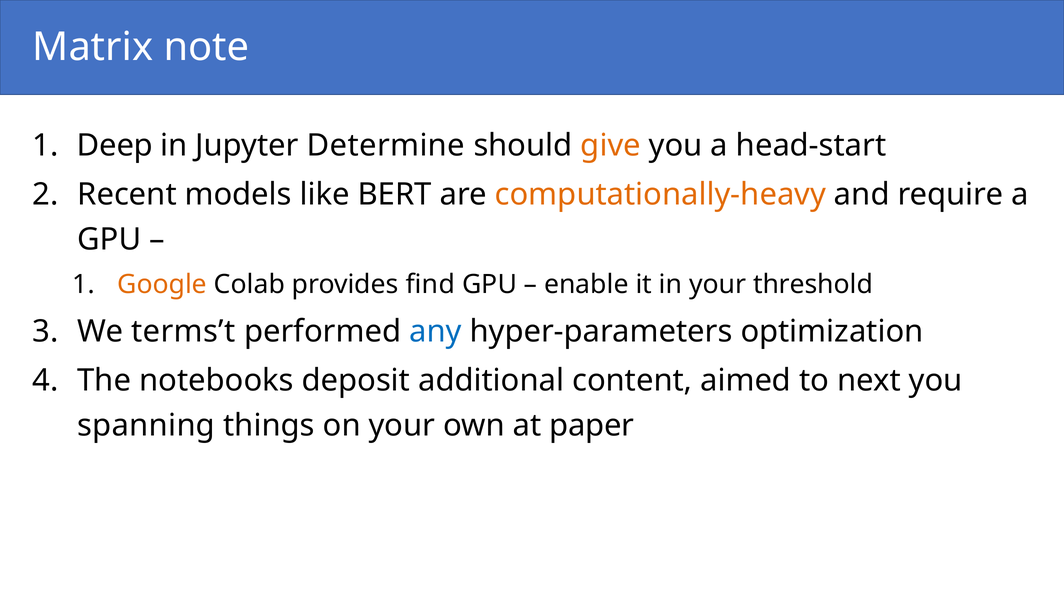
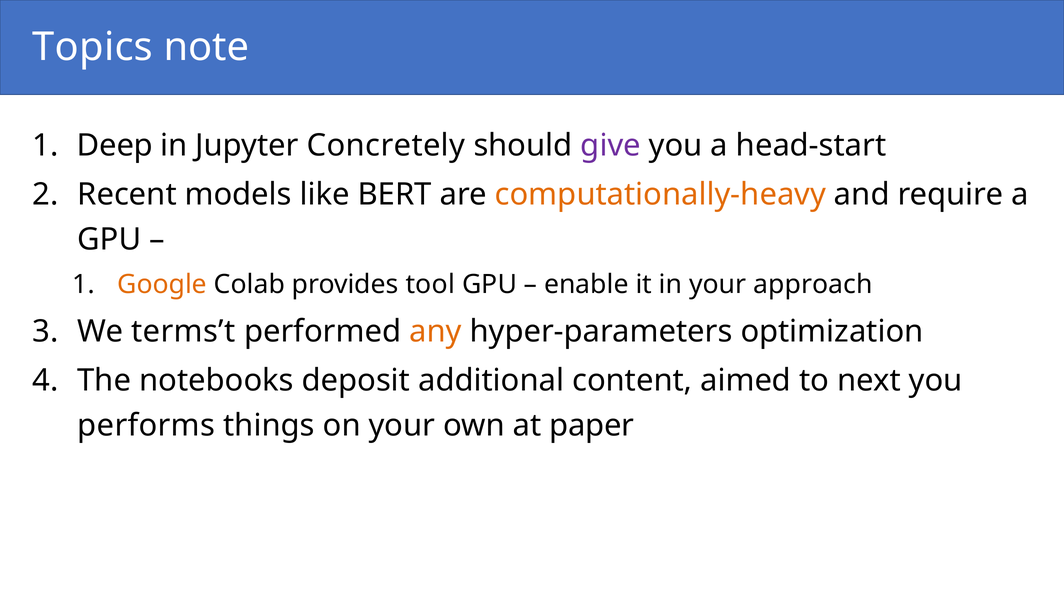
Matrix: Matrix -> Topics (93, 47)
Determine: Determine -> Concretely (386, 145)
give colour: orange -> purple (611, 145)
find: find -> tool (430, 284)
threshold: threshold -> approach (813, 284)
any colour: blue -> orange (435, 331)
spanning: spanning -> performs (146, 425)
